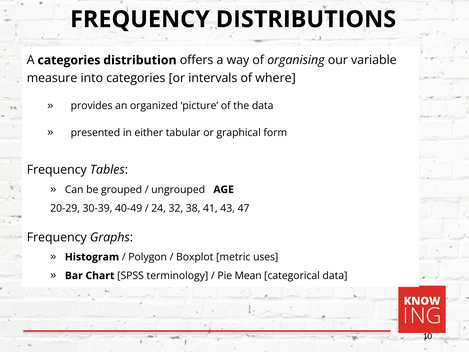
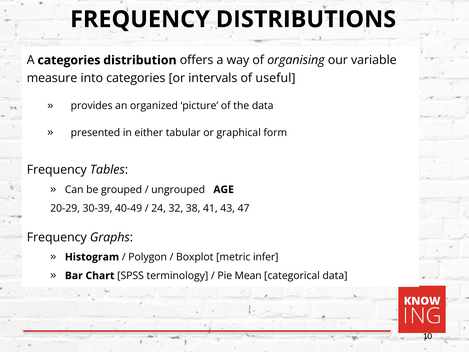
where: where -> useful (276, 78)
uses: uses -> infer (266, 257)
